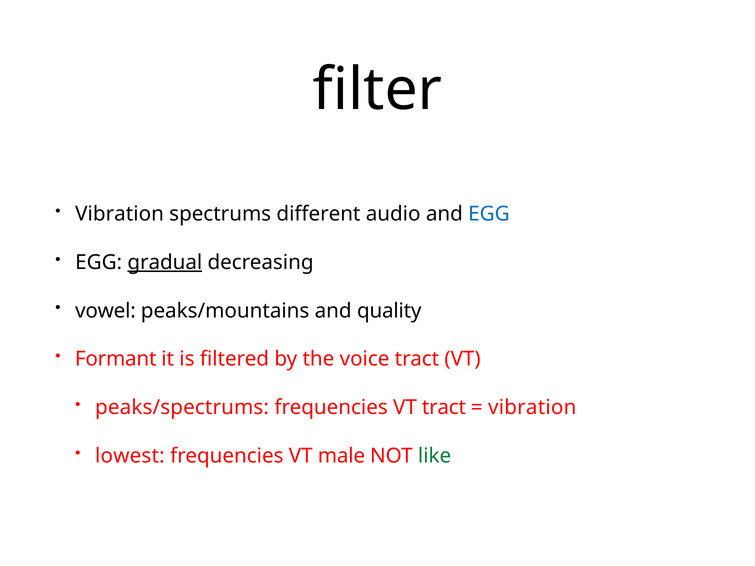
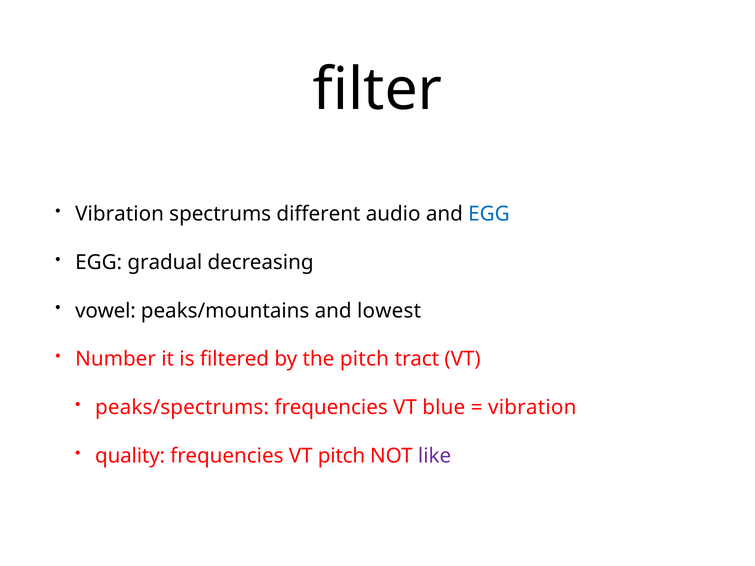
gradual underline: present -> none (165, 262)
quality: quality -> lowest (389, 311)
Formant: Formant -> Number (116, 359)
the voice: voice -> pitch (364, 359)
VT tract: tract -> blue (444, 408)
lowest: lowest -> quality (130, 456)
VT male: male -> pitch (341, 456)
like colour: green -> purple (435, 456)
